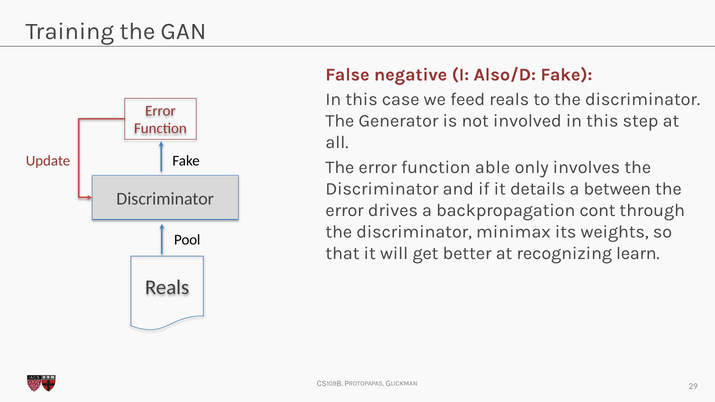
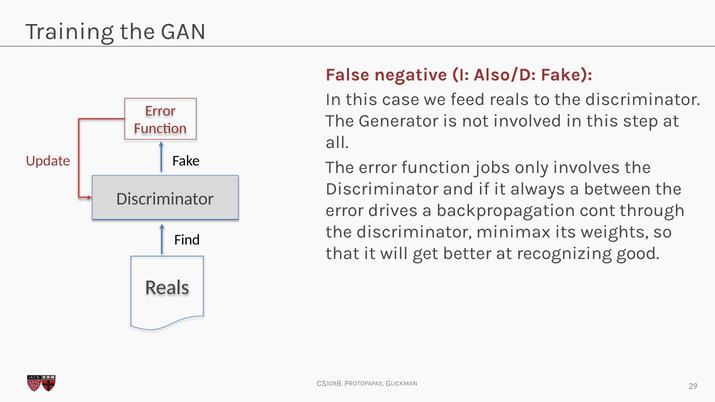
able: able -> jobs (493, 167)
details: details -> always (538, 189)
Pool: Pool -> Find (187, 240)
learn: learn -> good (638, 253)
